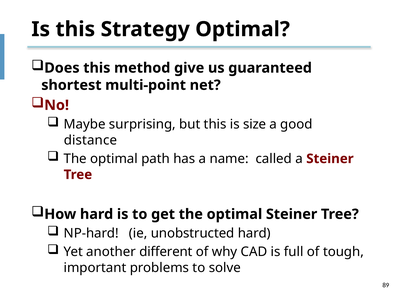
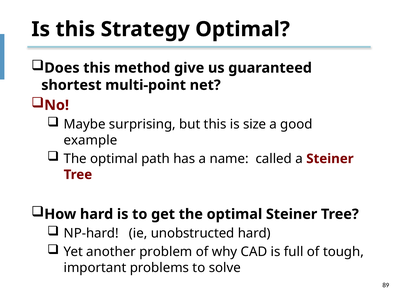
distance: distance -> example (90, 140)
different: different -> problem (166, 252)
